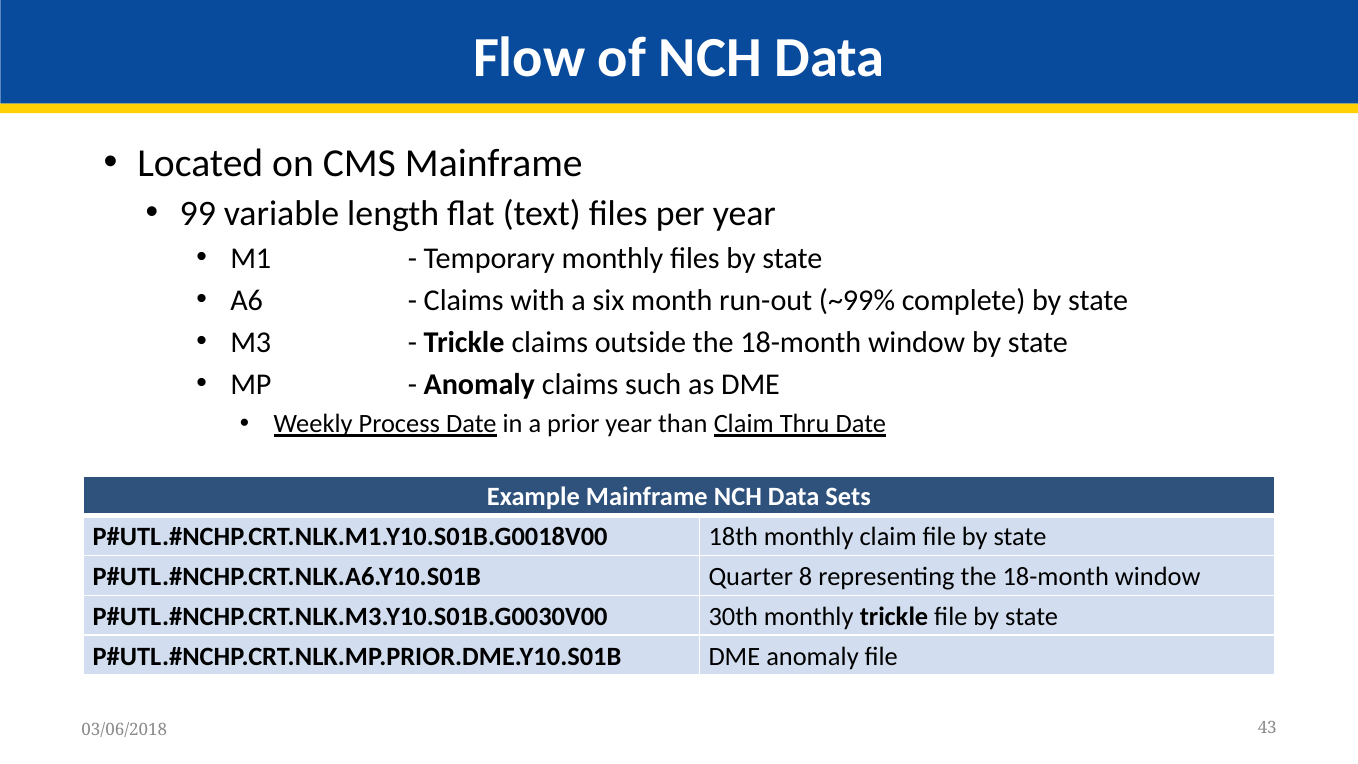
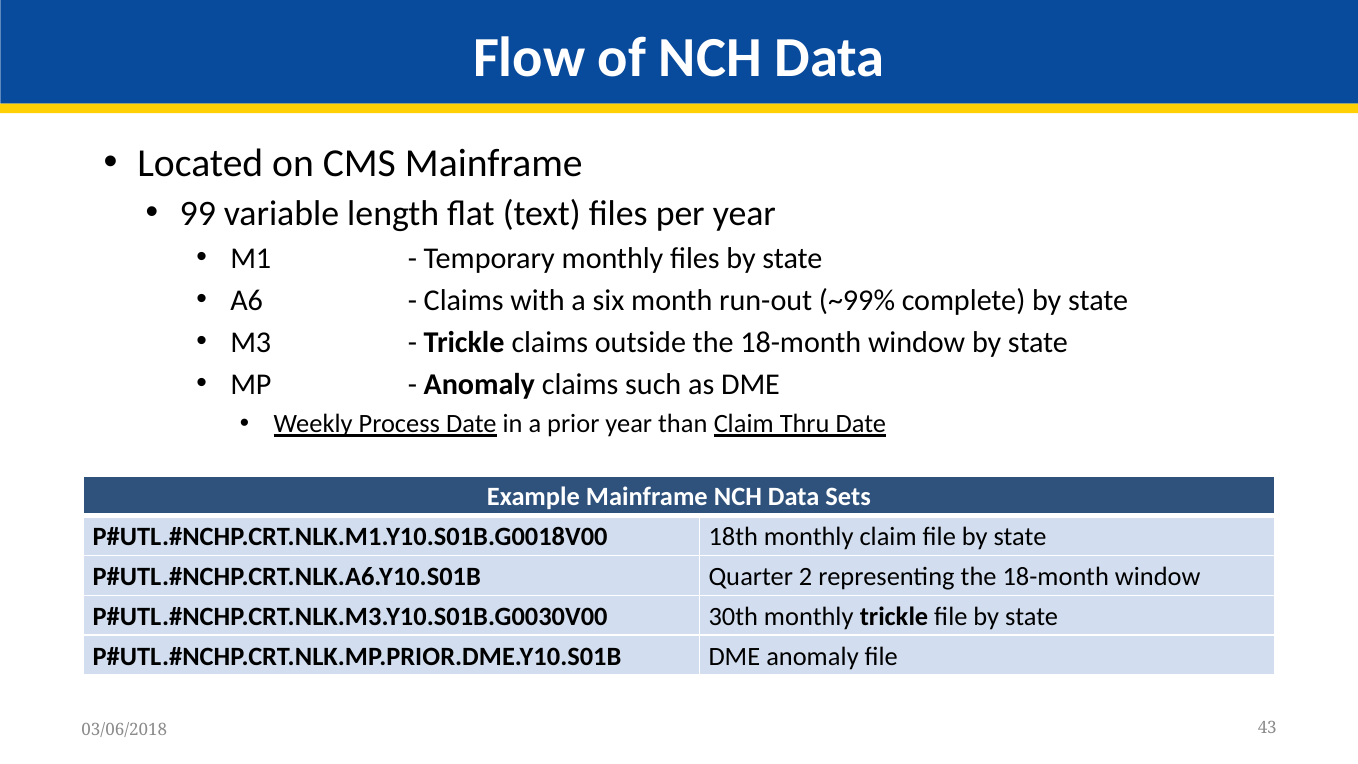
8: 8 -> 2 (806, 577)
